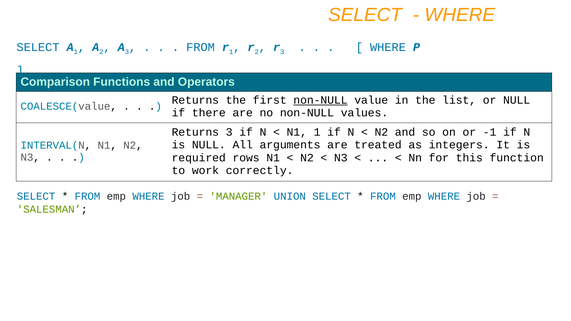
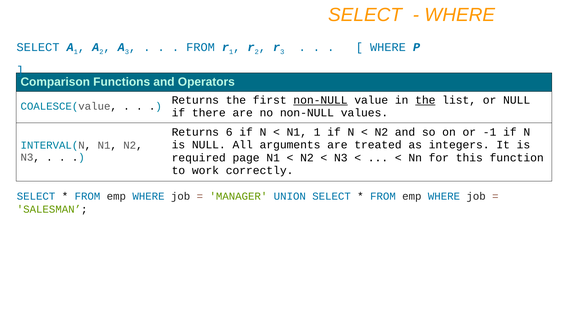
the underline: none -> present (425, 100)
Returns 3: 3 -> 6 (229, 132)
rows: rows -> page (246, 158)
